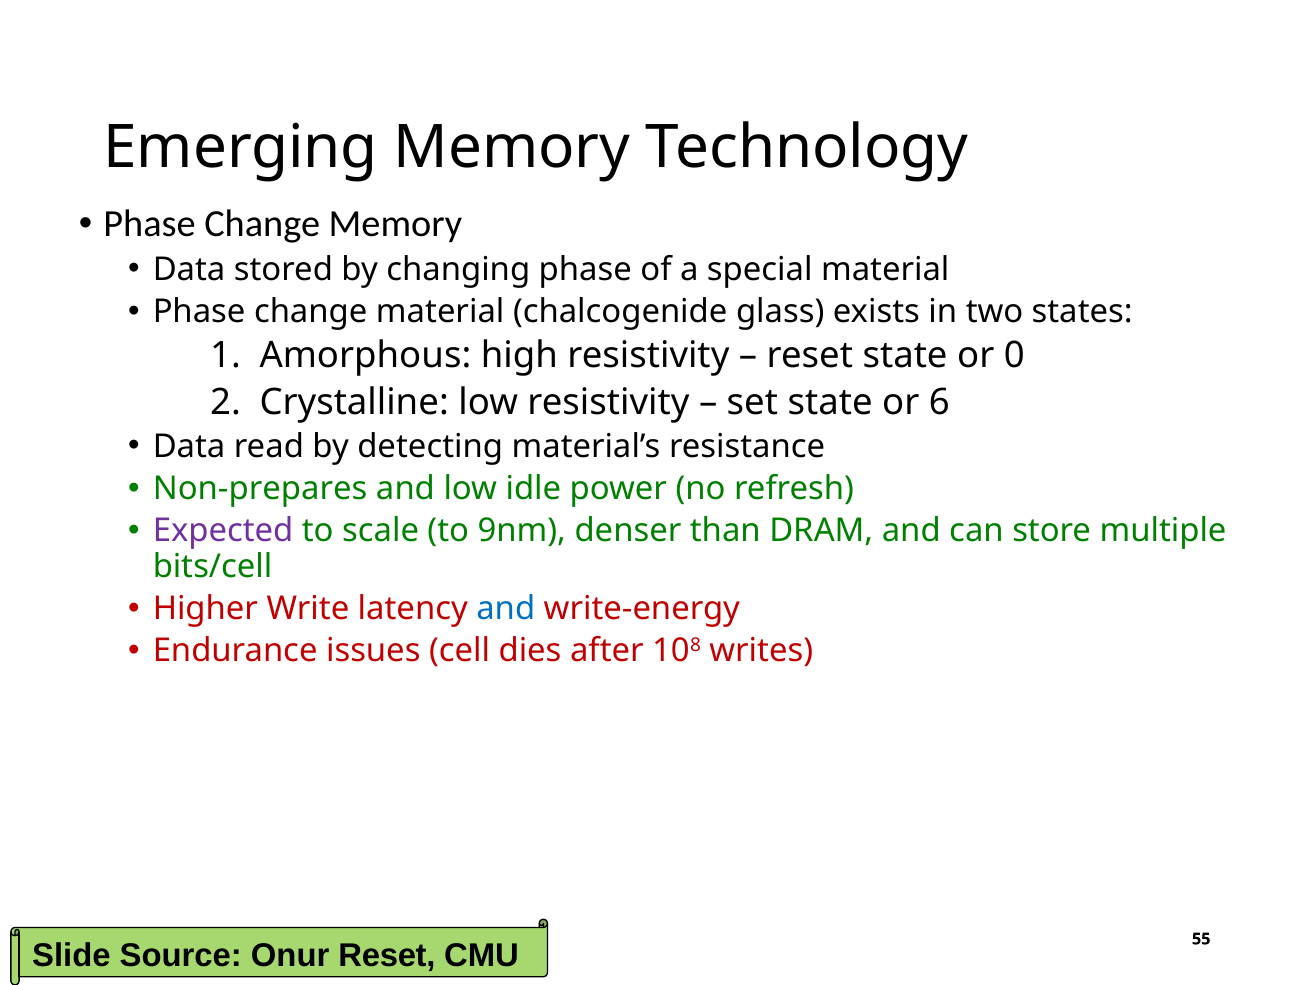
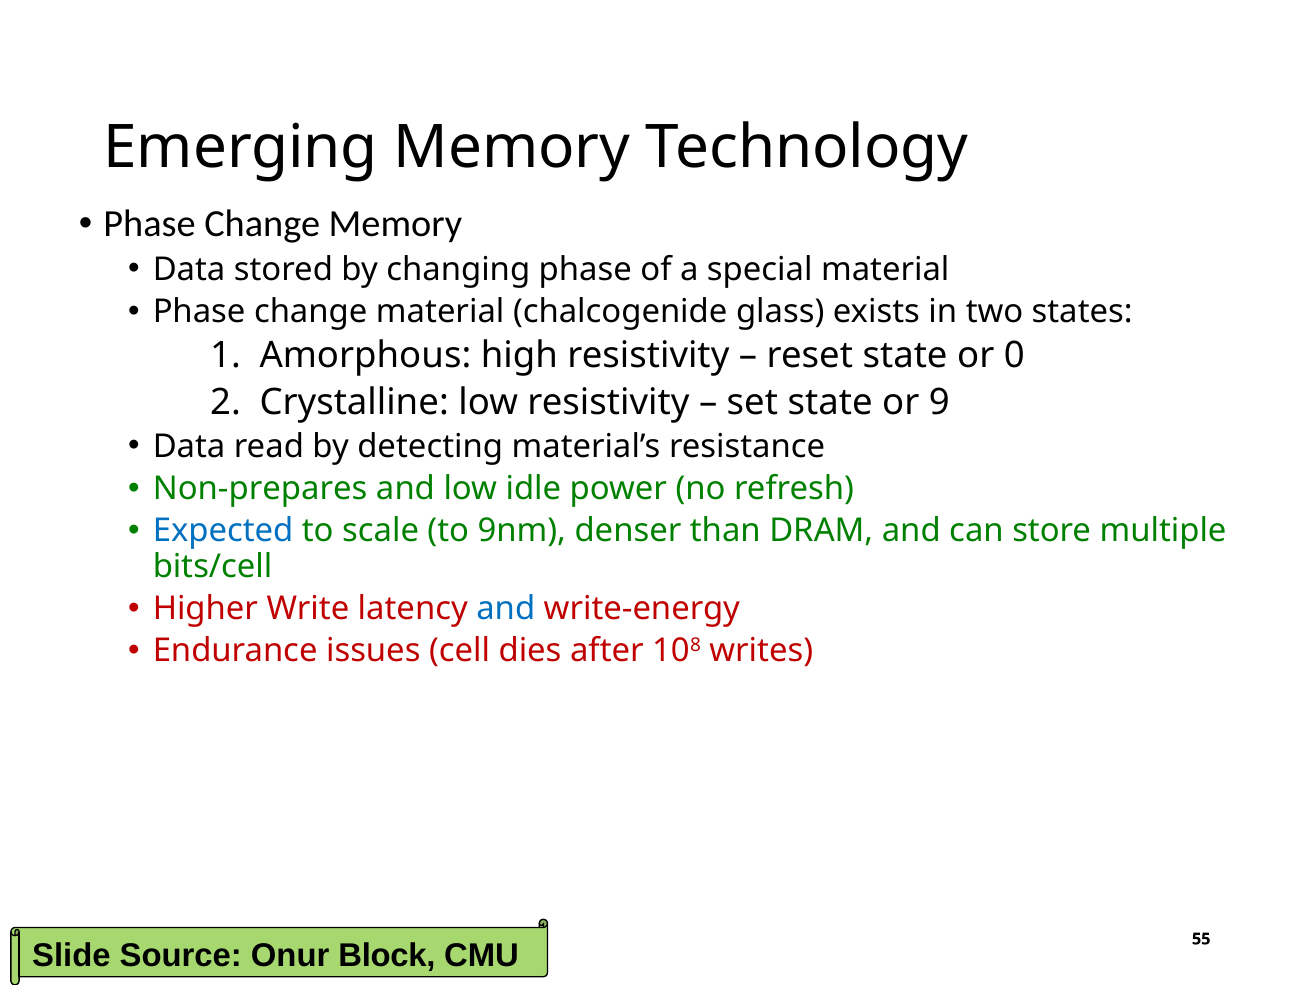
6: 6 -> 9 (939, 402)
Expected colour: purple -> blue (223, 531)
Onur Reset: Reset -> Block (387, 957)
